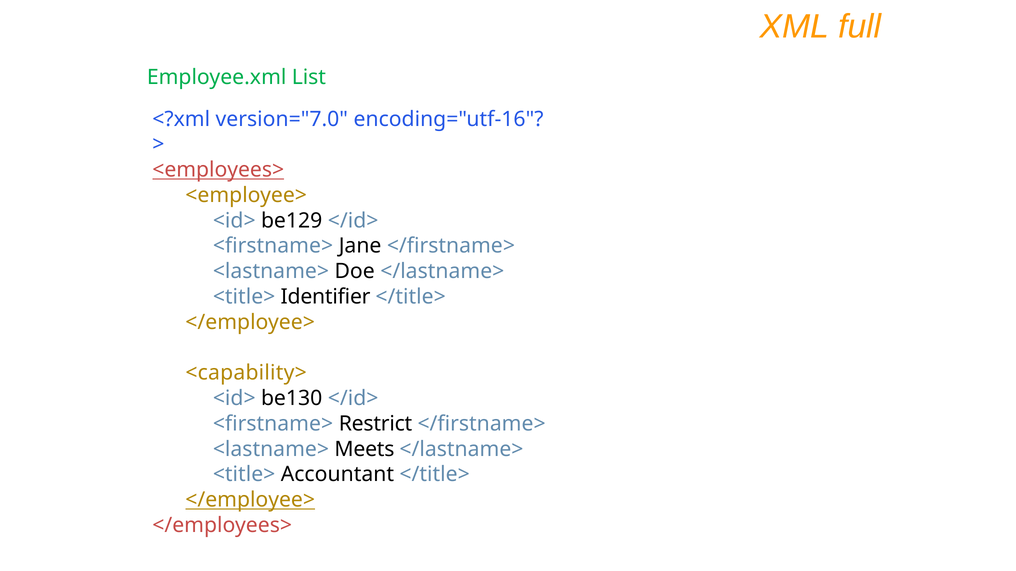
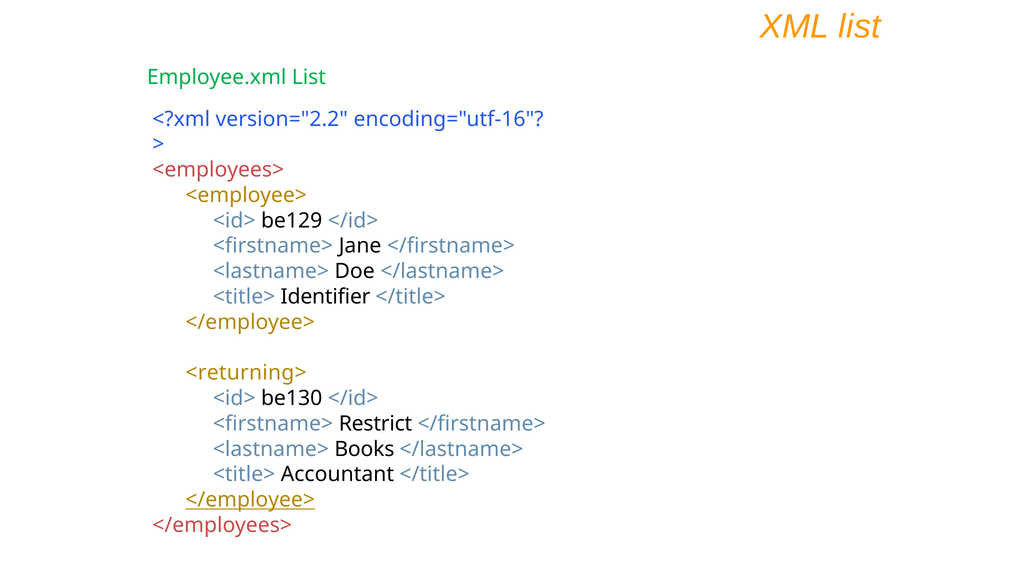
XML full: full -> list (860, 26)
version="7.0: version="7.0 -> version="2.2 (282, 119)
<employees> underline: present -> none (218, 170)
<capability>: <capability> -> <returning> (246, 373)
Meets: Meets -> Books (364, 449)
